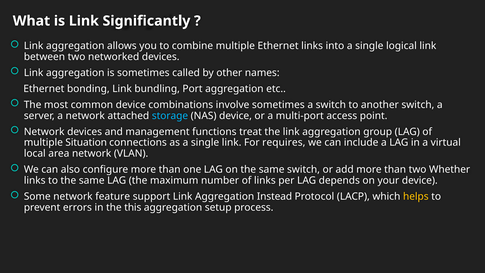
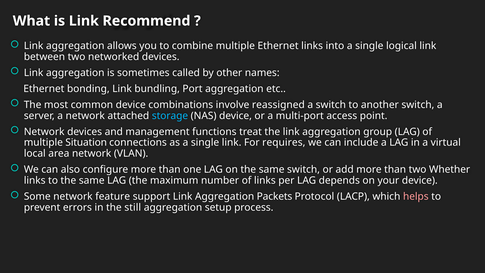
Significantly: Significantly -> Recommend (146, 21)
involve sometimes: sometimes -> reassigned (278, 105)
Instead: Instead -> Packets (275, 196)
helps colour: yellow -> pink (416, 196)
this: this -> still (133, 207)
